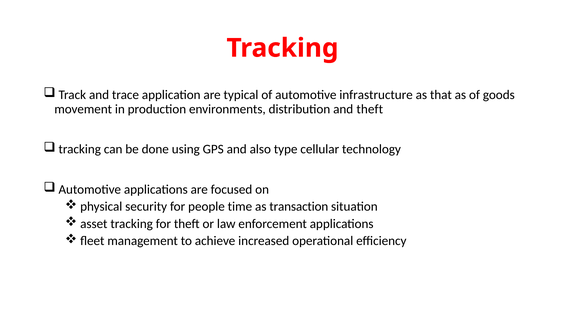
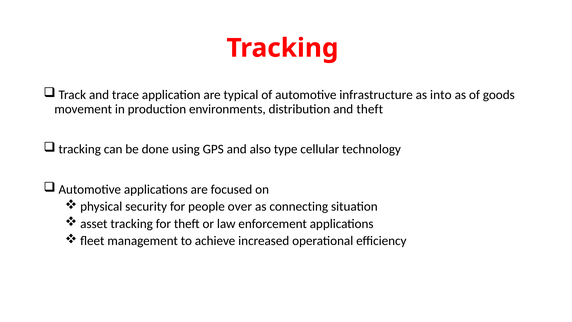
that: that -> into (441, 95)
time: time -> over (240, 206)
transaction: transaction -> connecting (299, 206)
